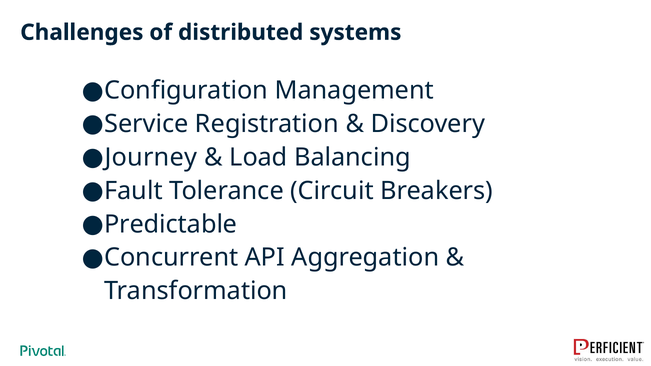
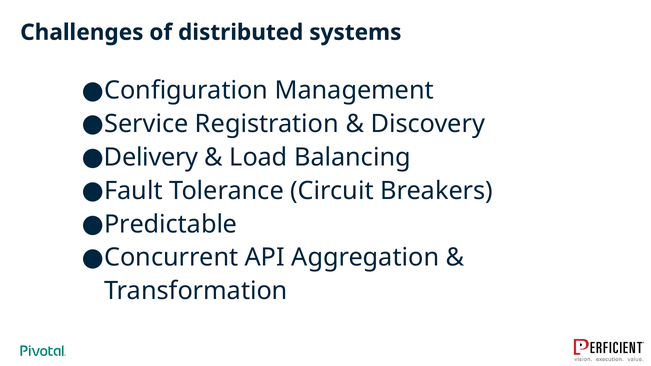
Journey: Journey -> Delivery (151, 157)
